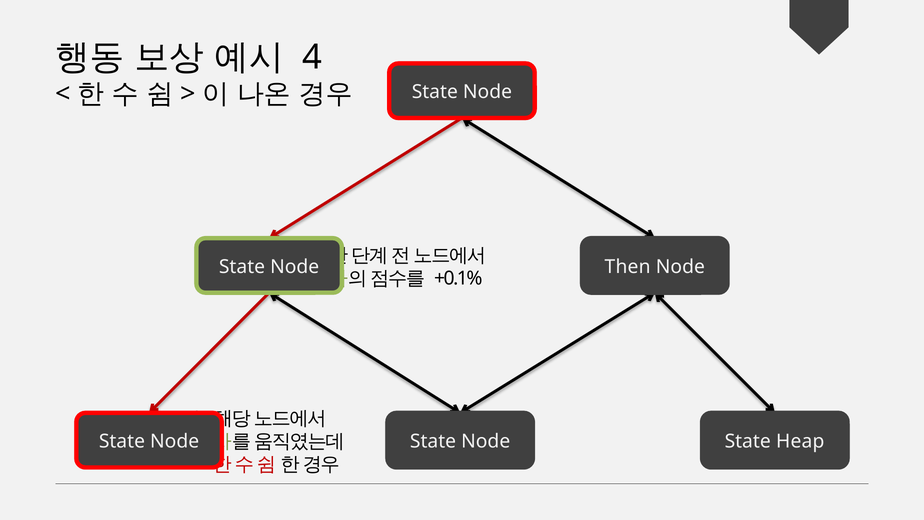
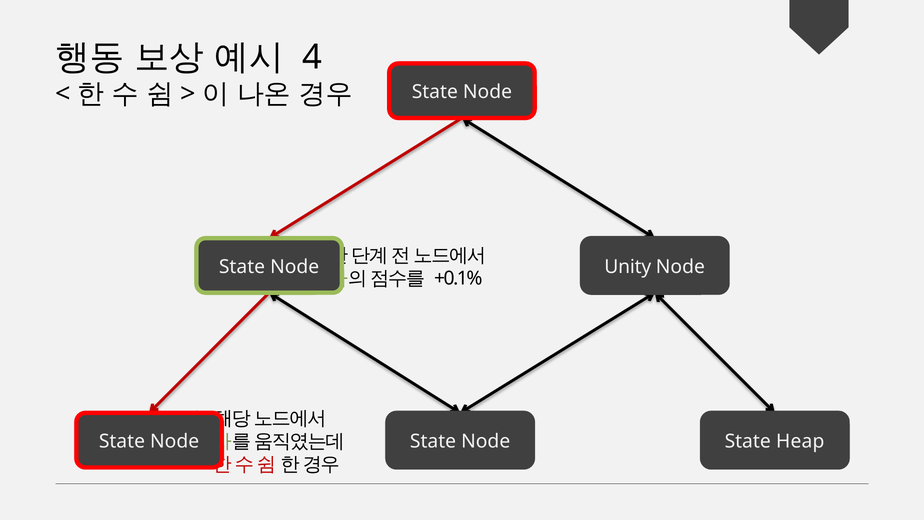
Then: Then -> Unity (628, 267)
